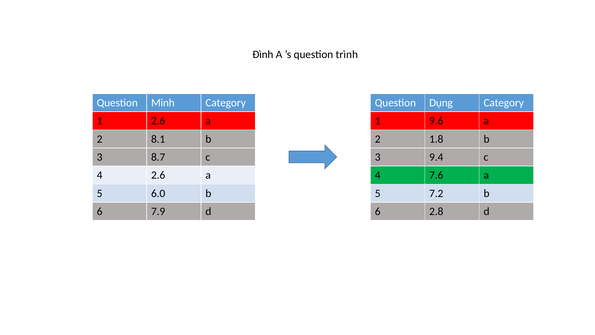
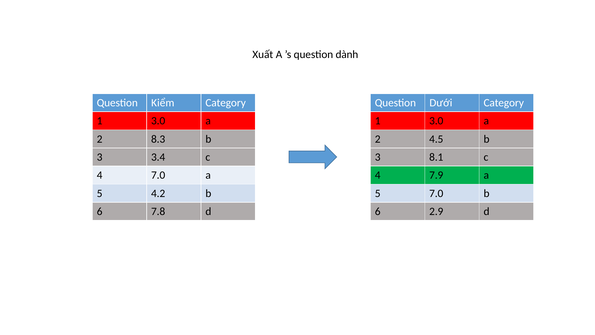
Đình: Đình -> Xuất (263, 54)
trình: trình -> dành (347, 54)
Minh: Minh -> Kiểm (163, 103)
Dụng: Dụng -> Dưới (441, 103)
2.6: 2.6 -> 3.0 (158, 121)
9.6: 9.6 -> 3.0 (436, 121)
8.1: 8.1 -> 8.3 (158, 139)
1.8: 1.8 -> 4.5 (436, 139)
8.7: 8.7 -> 3.4 (158, 157)
9.4: 9.4 -> 8.1 (436, 157)
4 2.6: 2.6 -> 7.0 (158, 175)
7.6: 7.6 -> 7.9 (436, 175)
6.0: 6.0 -> 4.2 (158, 193)
5 7.2: 7.2 -> 7.0 (436, 193)
7.9: 7.9 -> 7.8 (158, 211)
2.8: 2.8 -> 2.9 (436, 211)
